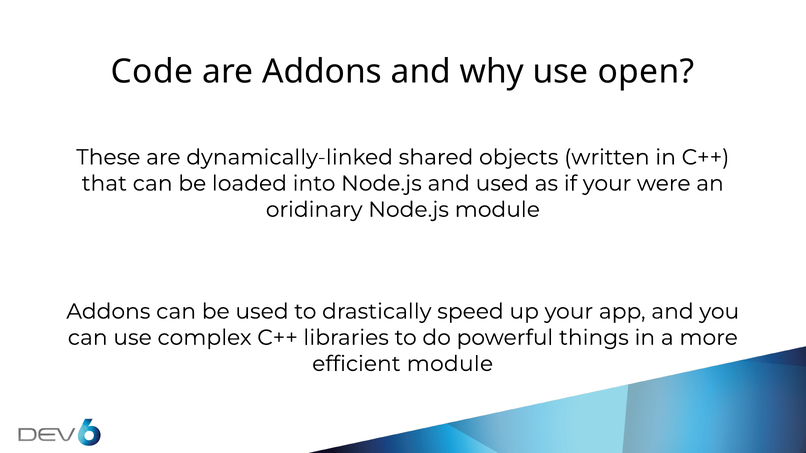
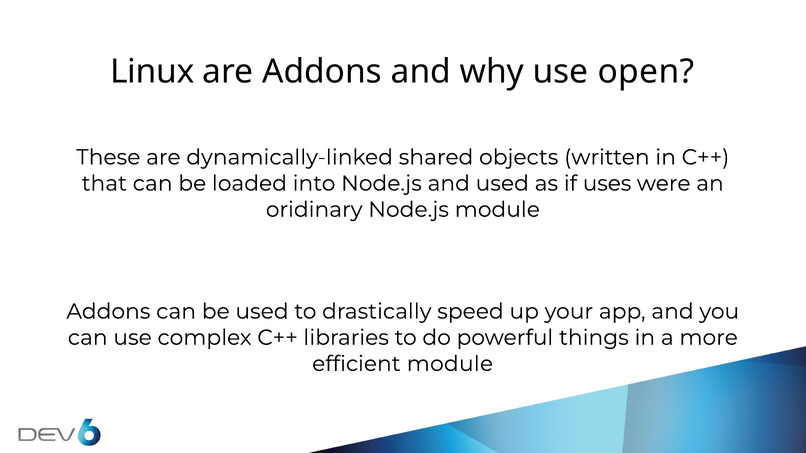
Code: Code -> Linux (152, 72)
if your: your -> uses (607, 184)
